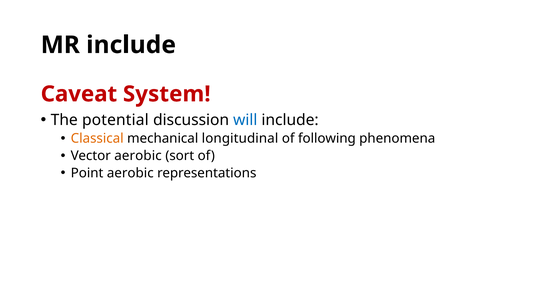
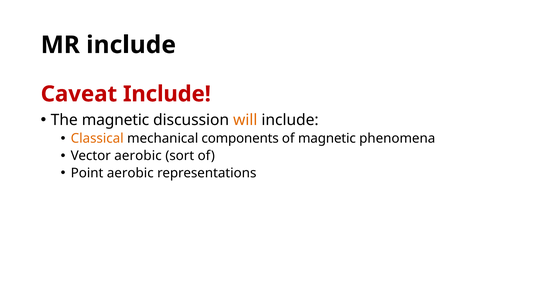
Caveat System: System -> Include (167, 94)
The potential: potential -> magnetic (115, 120)
will colour: blue -> orange (245, 120)
longitudinal: longitudinal -> components (240, 138)
of following: following -> magnetic (327, 138)
